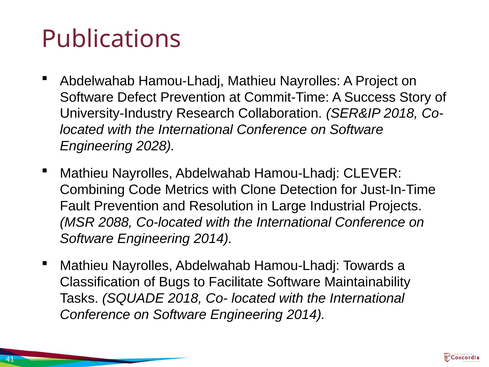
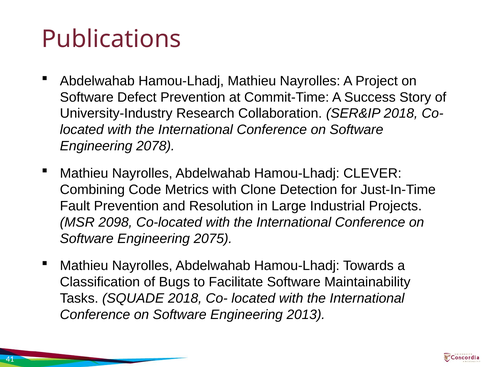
2028: 2028 -> 2078 (155, 146)
2088: 2088 -> 2098 (115, 222)
2014: 2014 -> 2075 (213, 238)
2014: 2014 -> 2013 (306, 315)
